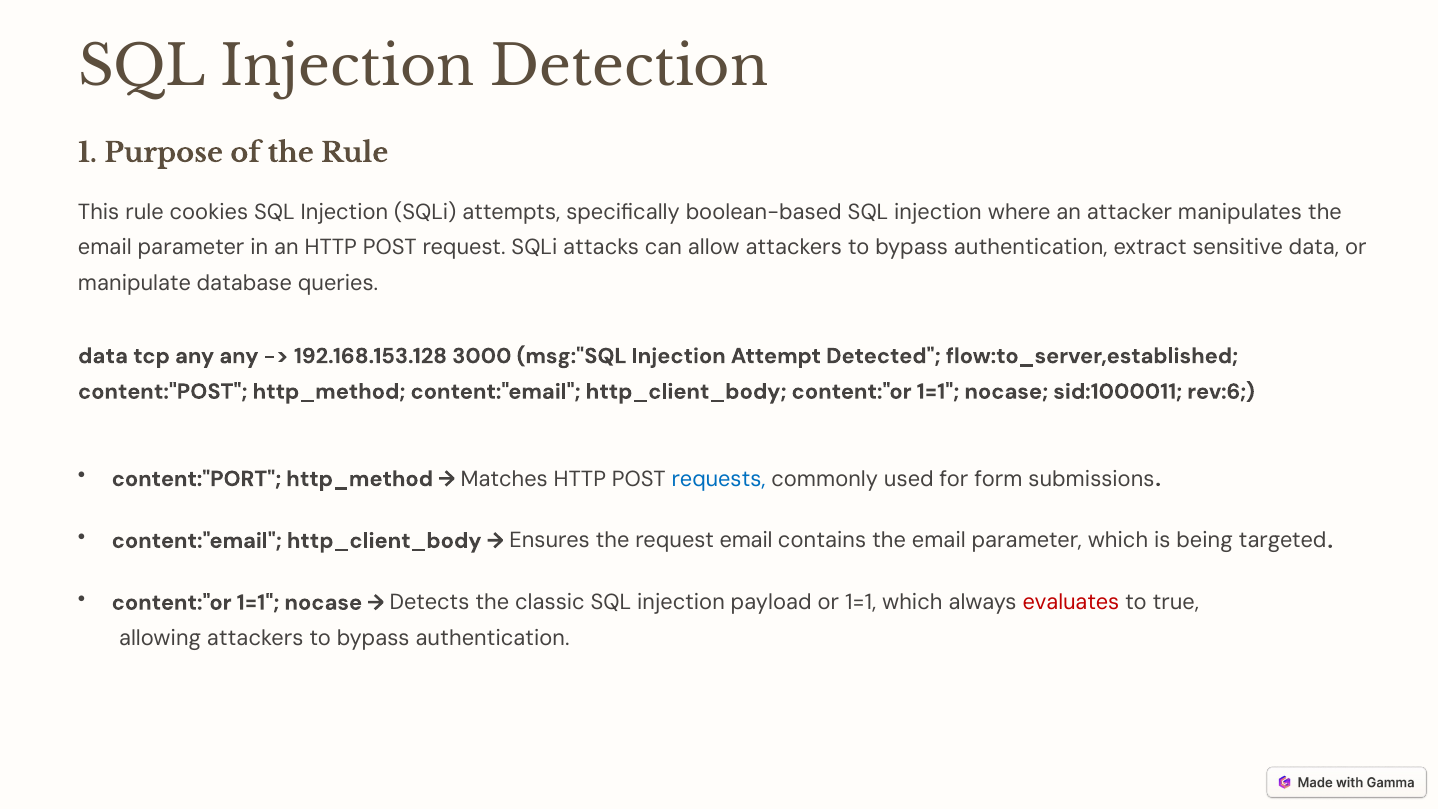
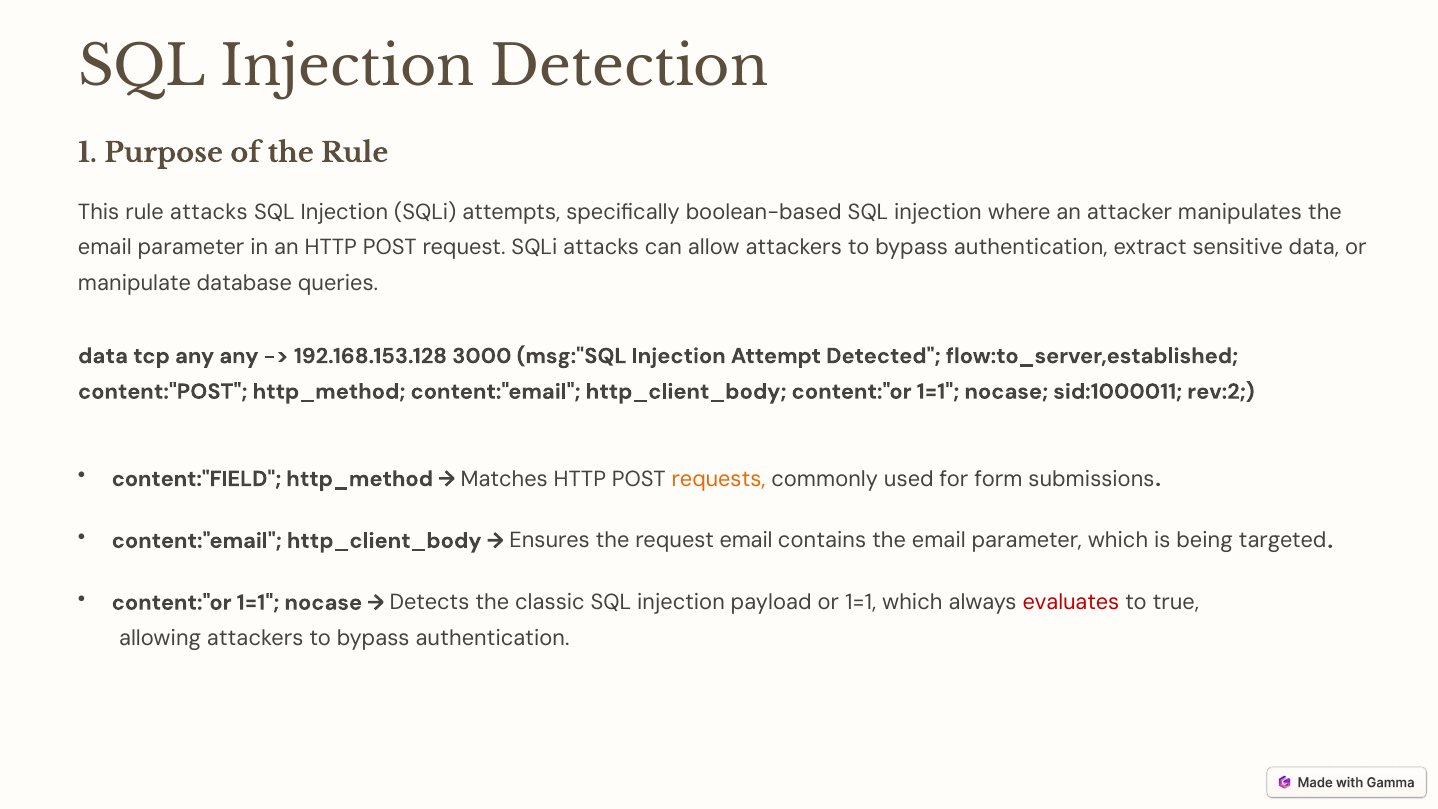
rule cookies: cookies -> attacks (209, 212)
rev:6: rev:6 -> rev:2 (1221, 391)
content:"PORT: content:"PORT -> content:"FIELD (197, 479)
requests colour: blue -> orange (719, 479)
